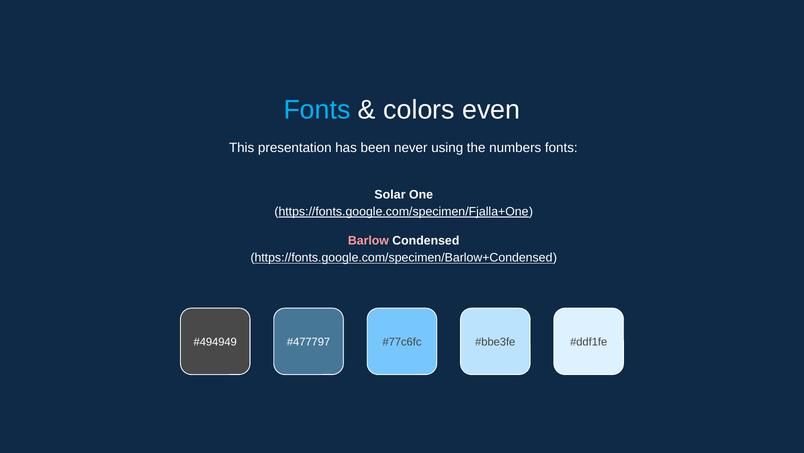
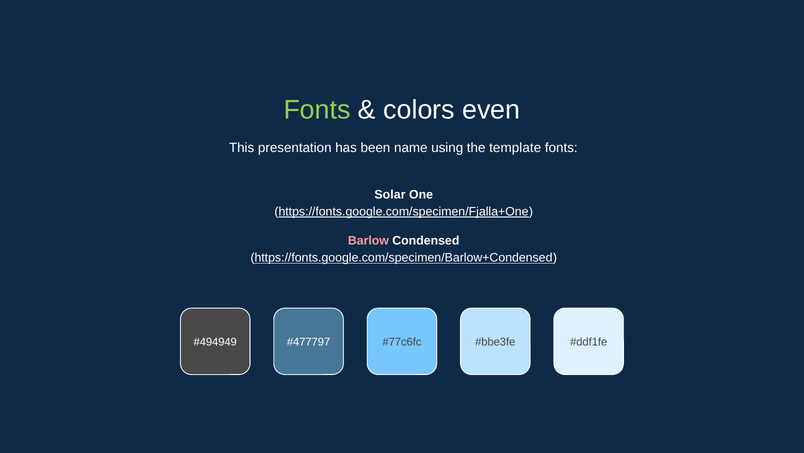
Fonts colour: light blue -> light green (317, 110)
never: never -> name (411, 148)
numbers: numbers -> template (515, 148)
